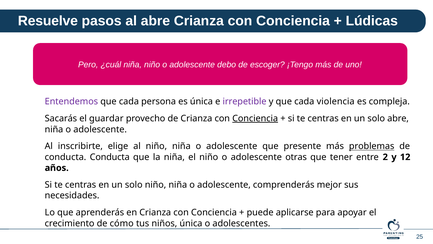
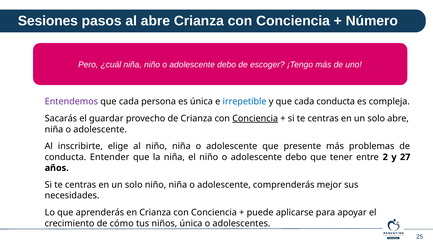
Resuelve: Resuelve -> Sesiones (48, 21)
Lúdicas: Lúdicas -> Número (372, 21)
irrepetible colour: purple -> blue (245, 101)
cada violencia: violencia -> conducta (336, 101)
problemas underline: present -> none (372, 146)
conducta Conducta: Conducta -> Entender (110, 157)
otras: otras -> debo (296, 157)
12: 12 -> 27 (405, 157)
